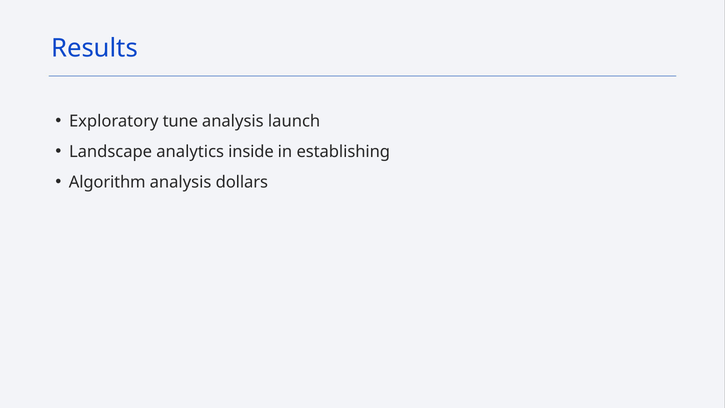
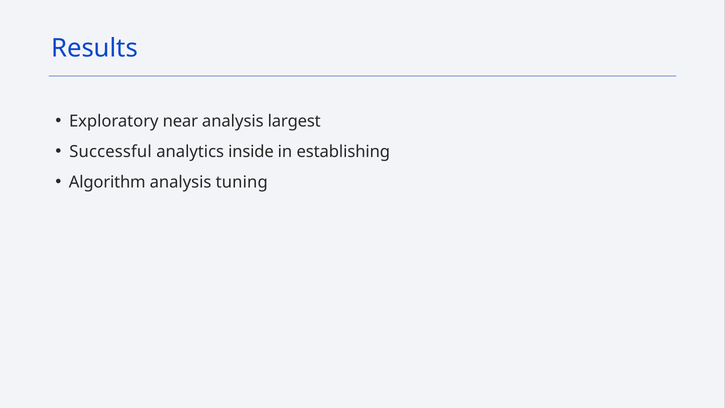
tune: tune -> near (180, 121)
launch: launch -> largest (294, 121)
Landscape: Landscape -> Successful (110, 152)
dollars: dollars -> tuning (242, 182)
